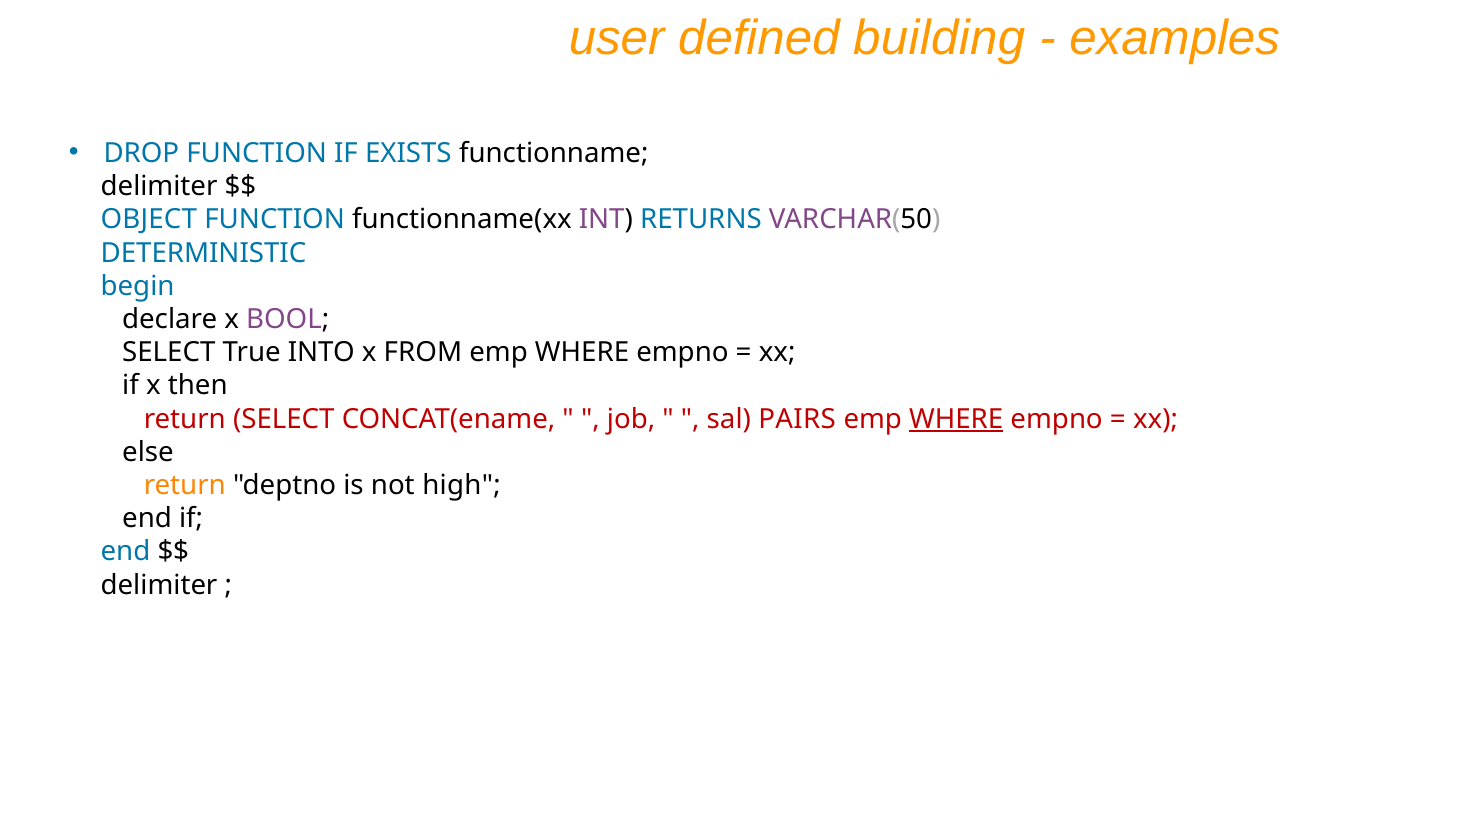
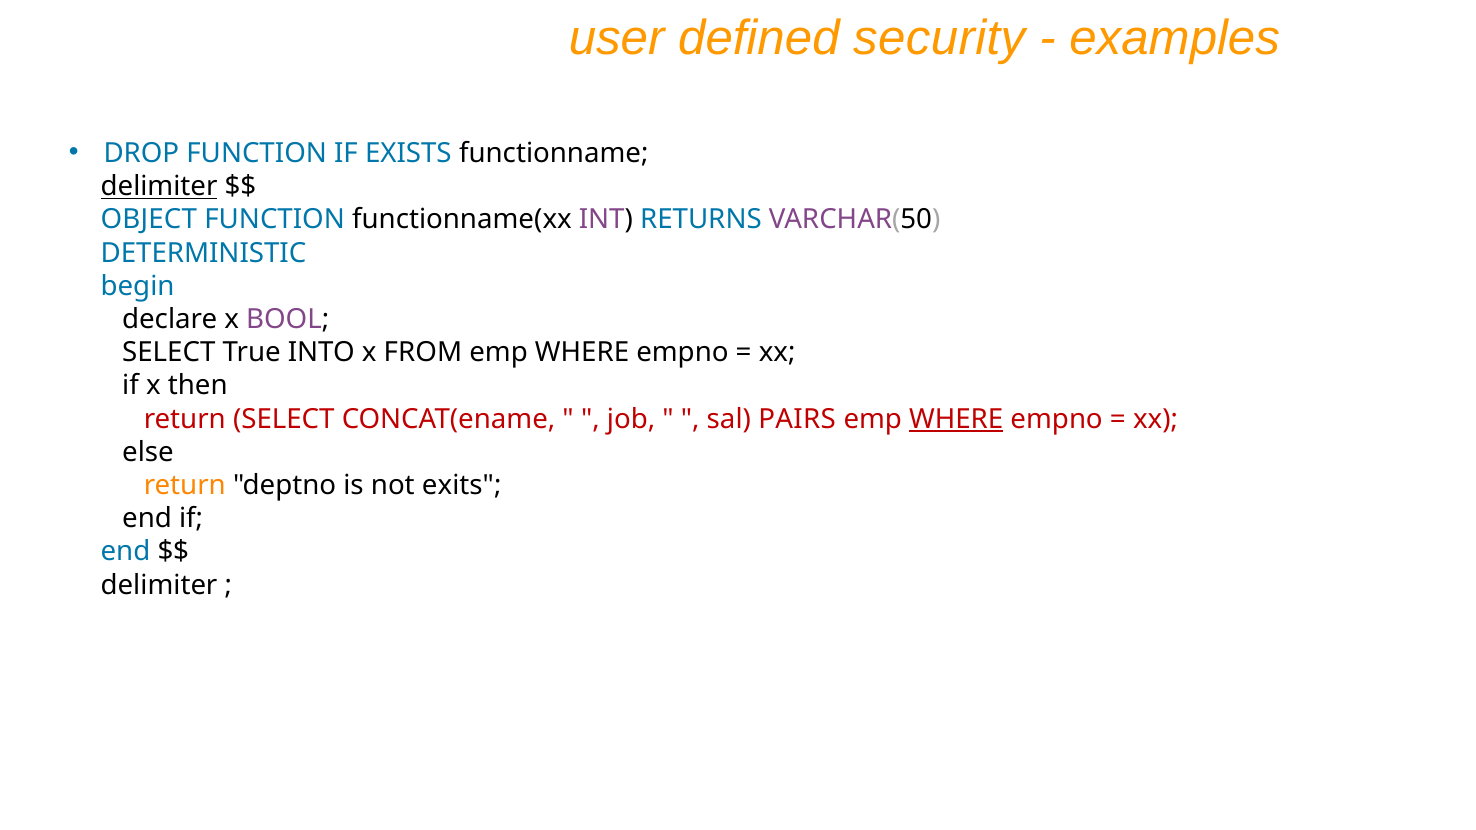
building: building -> security (939, 38)
delimiter underline: none -> present (159, 187)
high: high -> exits (462, 485)
